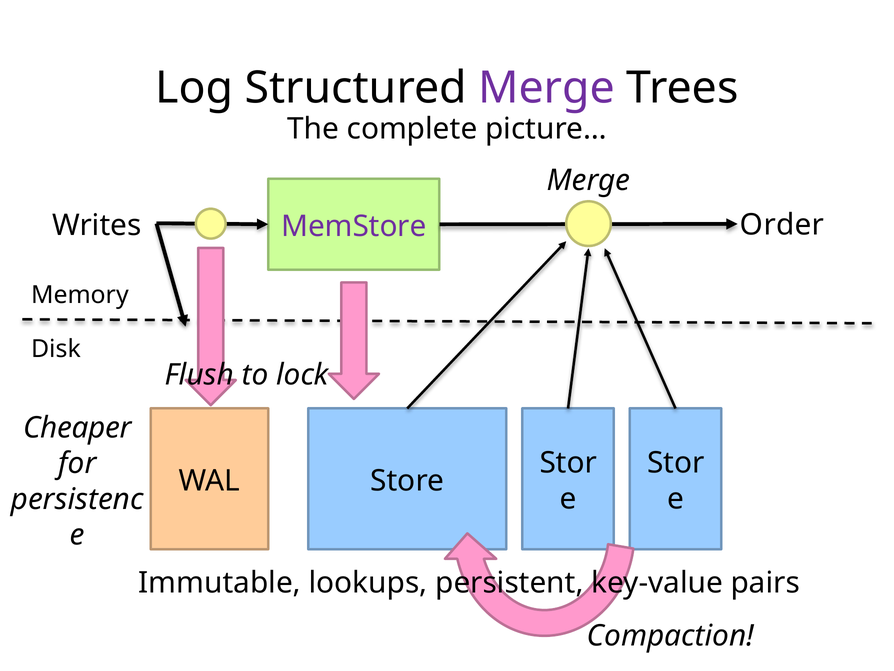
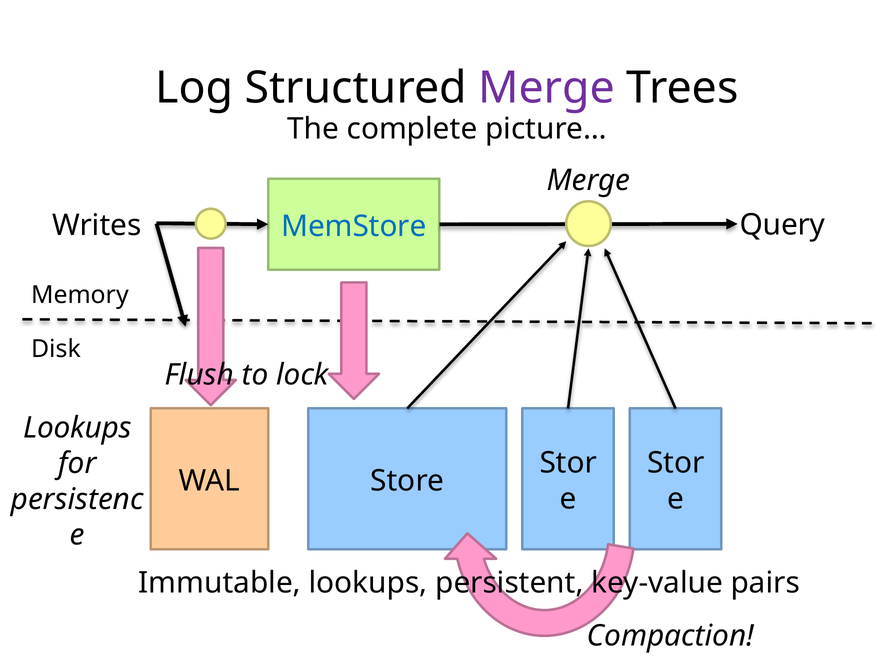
Order: Order -> Query (782, 225)
MemStore colour: purple -> blue (354, 226)
Cheaper: Cheaper -> Lookups (77, 427)
